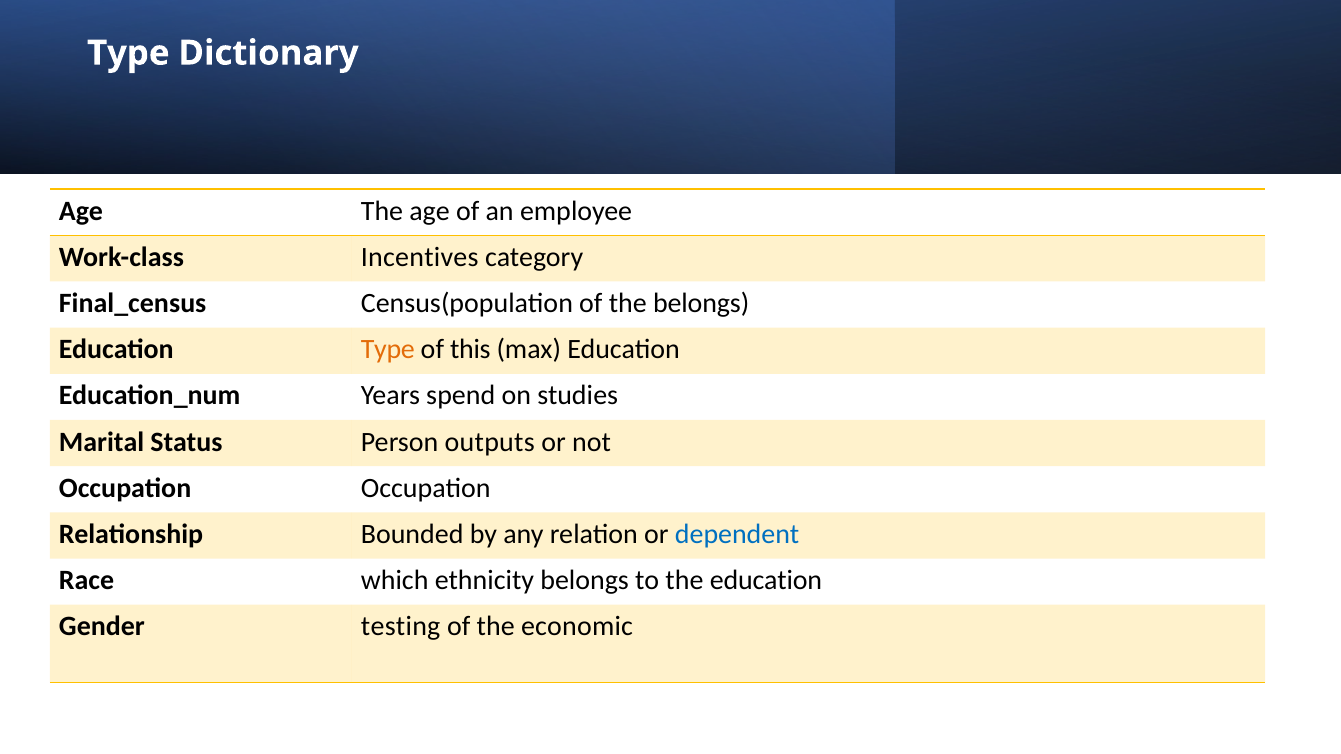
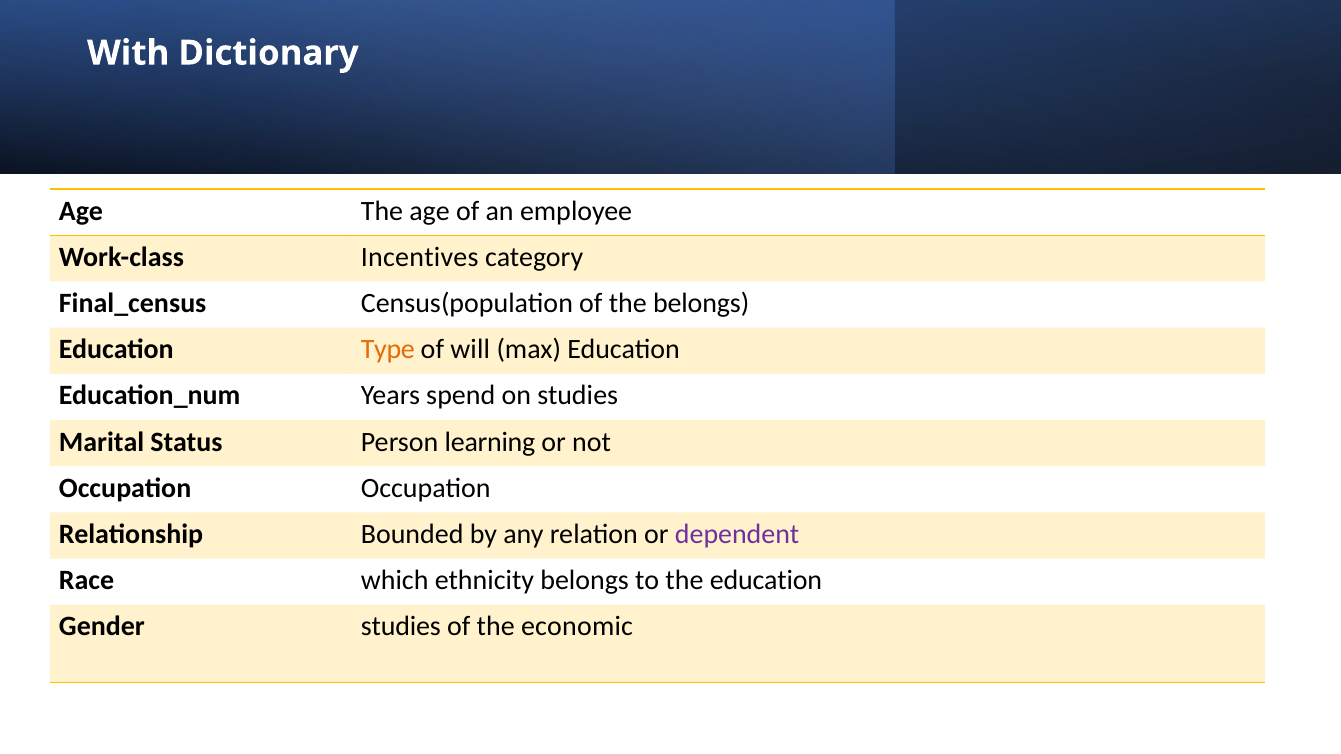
Type: Type -> With (128, 53)
this: this -> will (470, 350)
outputs: outputs -> learning (490, 442)
dependent colour: blue -> purple (737, 535)
Gender testing: testing -> studies (401, 627)
